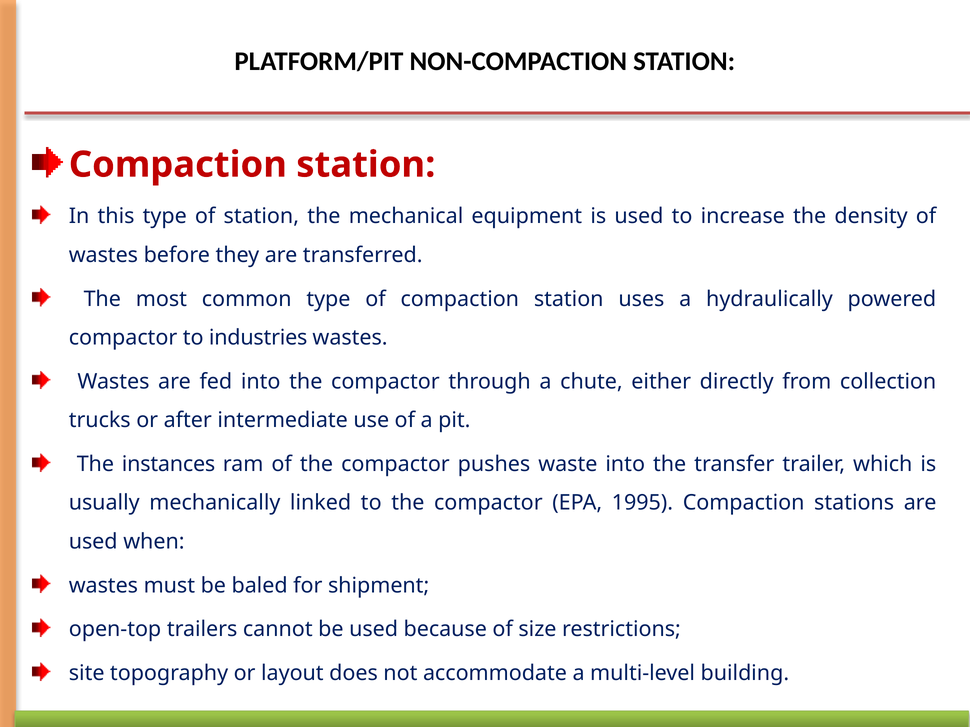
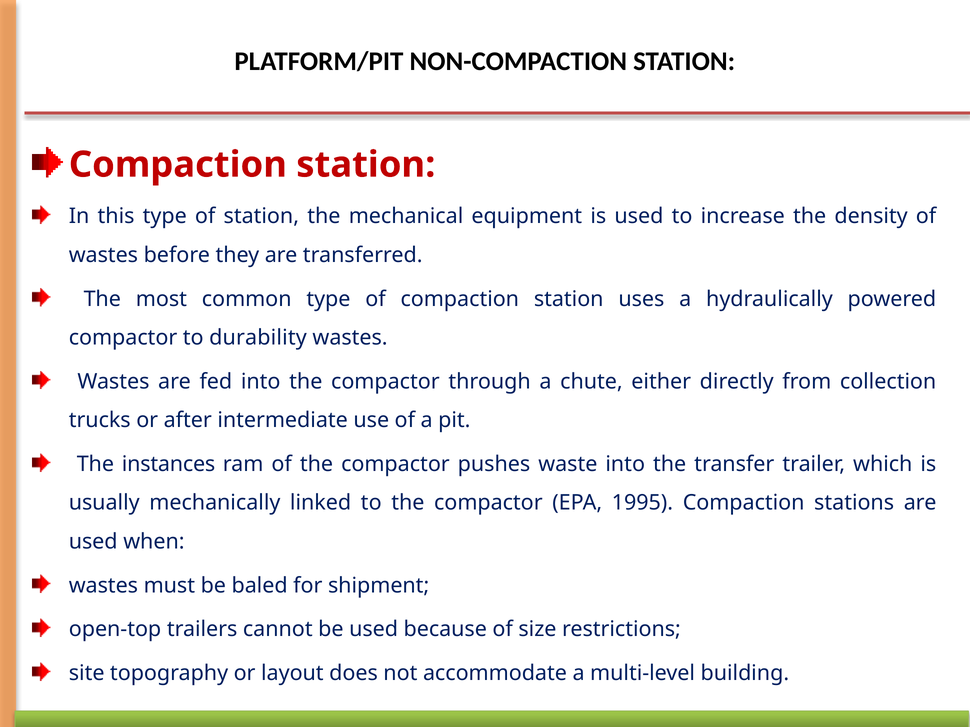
industries: industries -> durability (258, 338)
